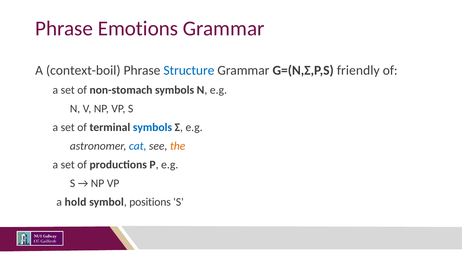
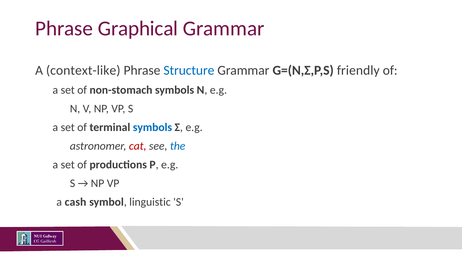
Emotions: Emotions -> Graphical (138, 29)
context-boil: context-boil -> context-like (83, 70)
cat colour: blue -> red (138, 146)
the colour: orange -> blue (178, 146)
hold: hold -> cash (76, 202)
positions: positions -> linguistic (150, 202)
